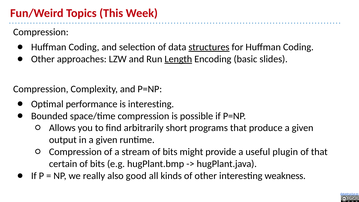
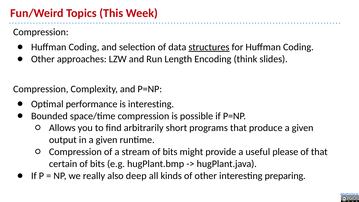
Length underline: present -> none (178, 59)
basic: basic -> think (245, 59)
plugin: plugin -> please (285, 152)
good: good -> deep (136, 176)
weakness: weakness -> preparing (285, 176)
